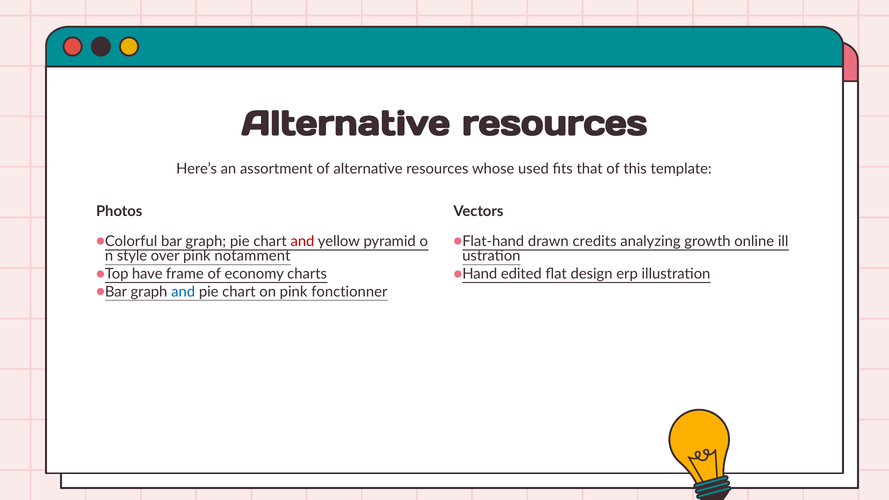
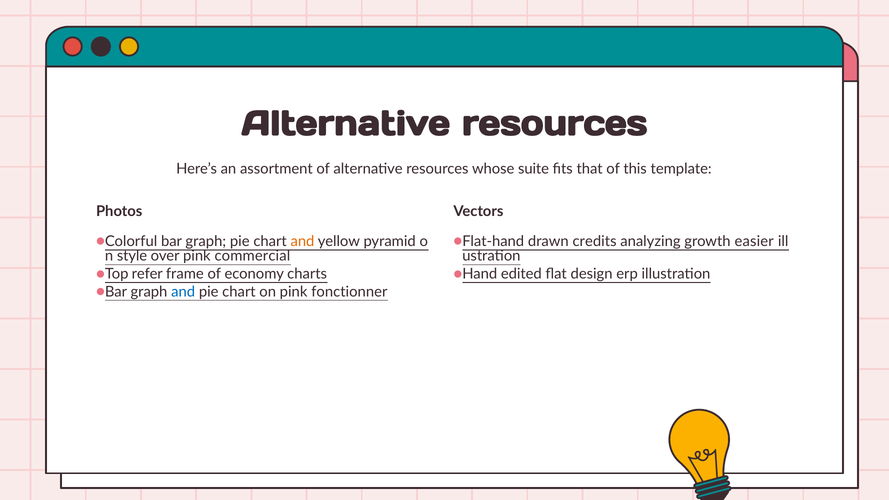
used: used -> suite (534, 169)
and colour: red -> orange (302, 241)
online: online -> easier (754, 241)
notamment: notamment -> commercial (252, 256)
have: have -> refer (147, 274)
